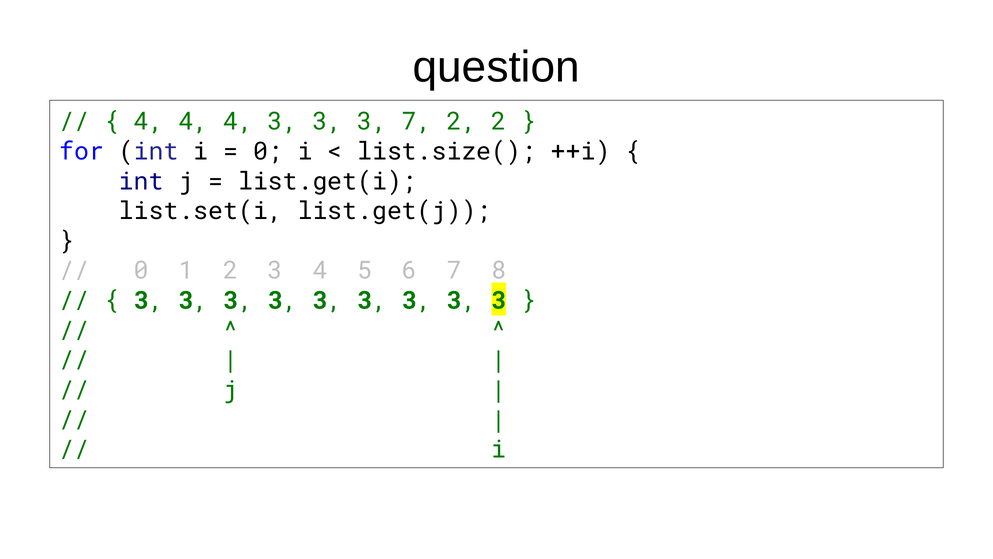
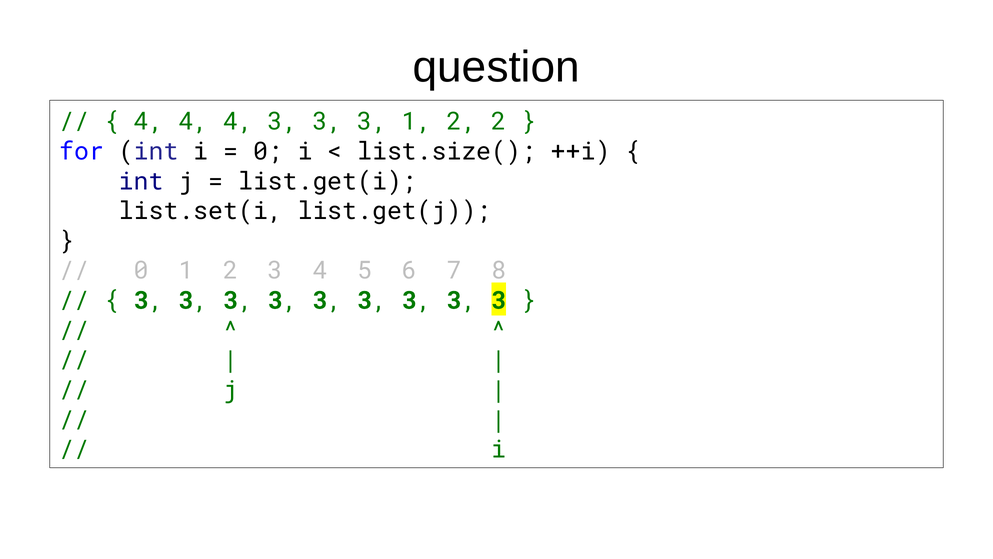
3 7: 7 -> 1 (417, 122)
